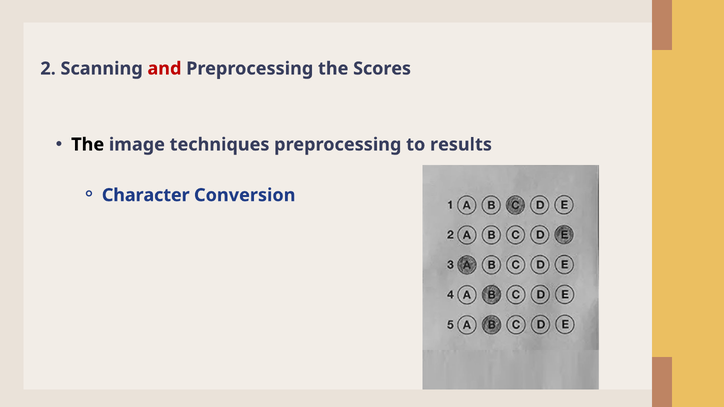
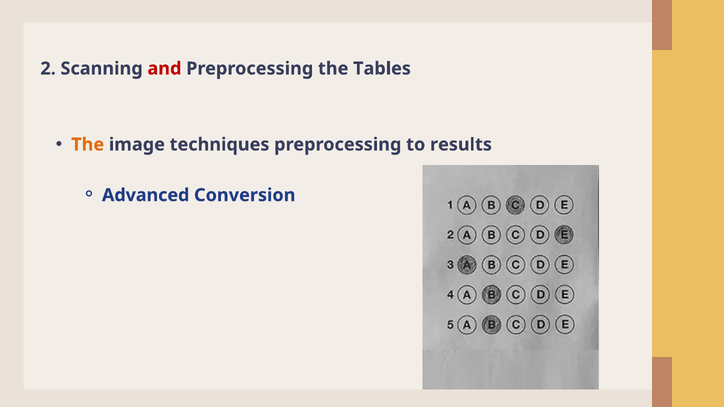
Scores: Scores -> Tables (382, 69)
The colour: black -> orange (88, 145)
Character: Character -> Advanced (146, 195)
